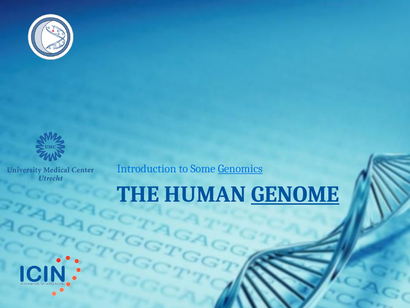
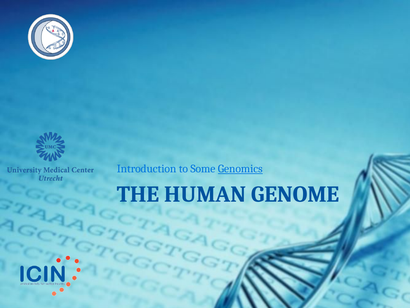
GENOME underline: present -> none (295, 194)
